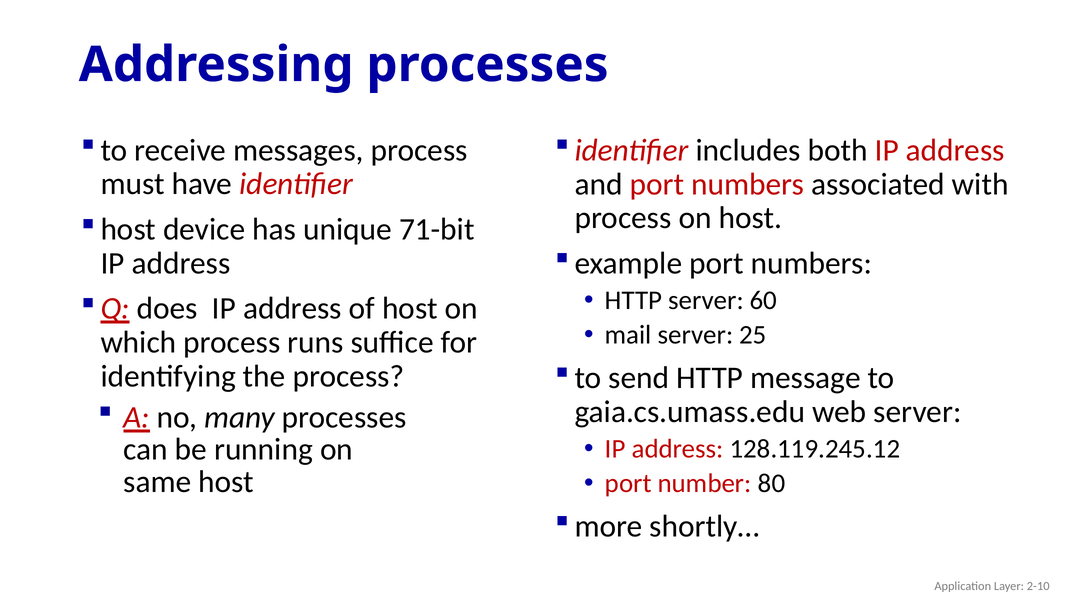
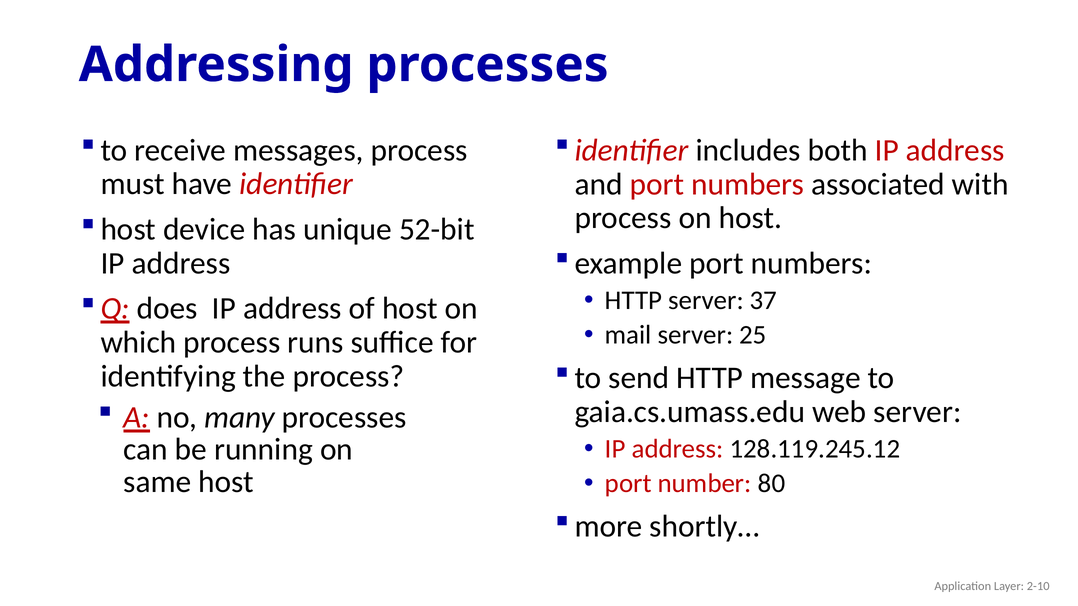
71-bit: 71-bit -> 52-bit (437, 229)
60: 60 -> 37 (763, 301)
